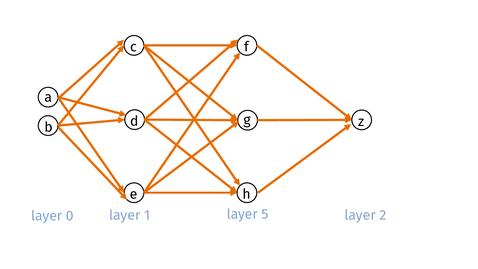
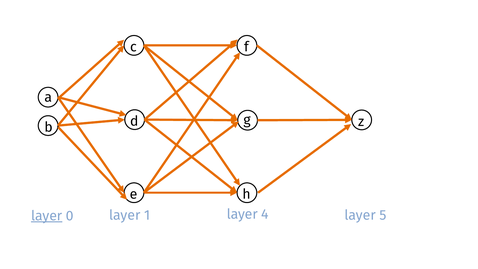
5: 5 -> 4 (265, 214)
2: 2 -> 5 (383, 215)
layer underline: none -> present (47, 216)
